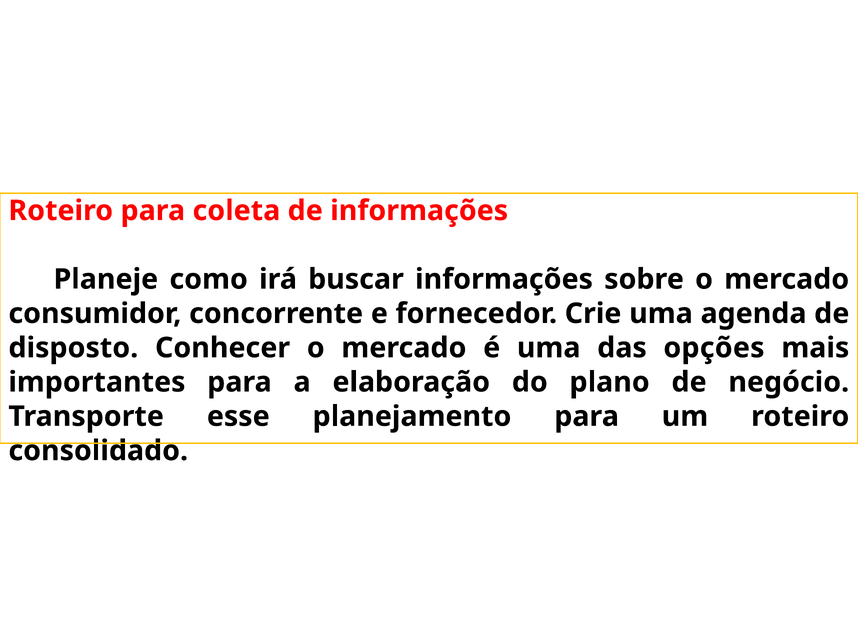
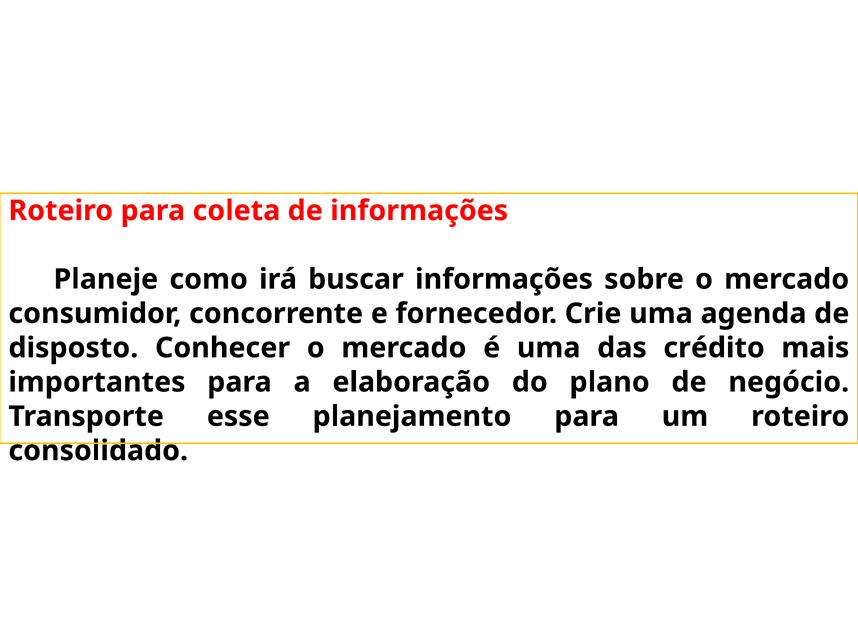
opções: opções -> crédito (714, 348)
